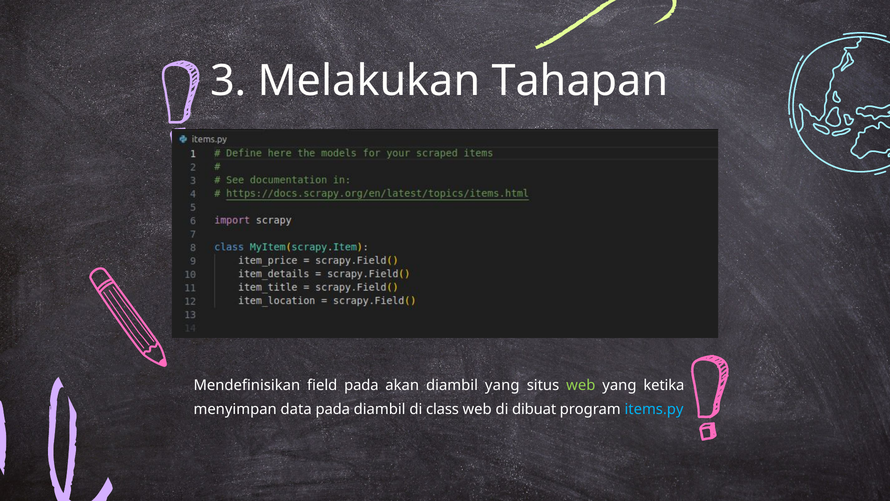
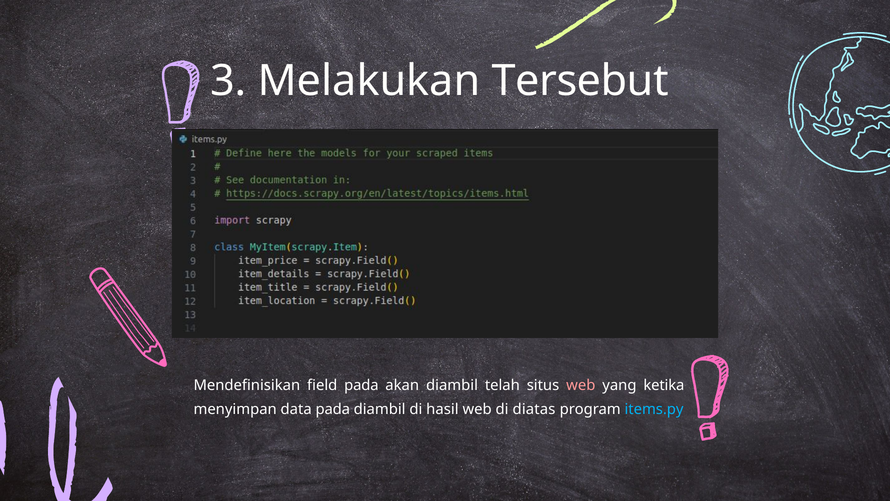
Tahapan: Tahapan -> Tersebut (580, 81)
diambil yang: yang -> telah (502, 385)
web colour: light green -> pink (581, 385)
class: class -> hasil (442, 409)
dibuat: dibuat -> diatas (534, 409)
